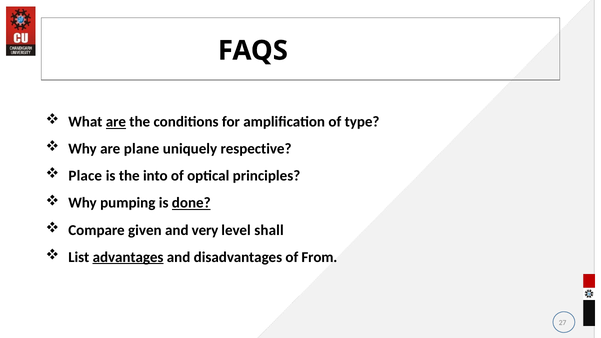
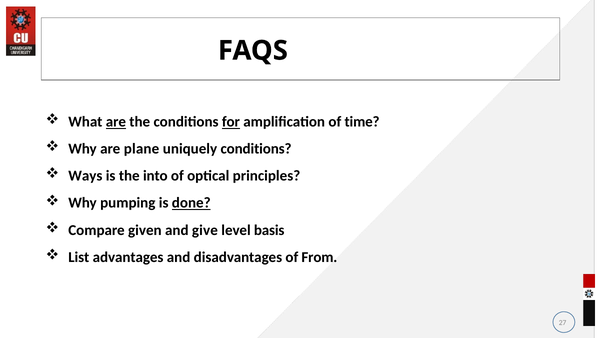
for underline: none -> present (231, 122)
type: type -> time (362, 122)
uniquely respective: respective -> conditions (256, 149)
Place: Place -> Ways (85, 176)
very: very -> give (205, 230)
shall: shall -> basis (269, 230)
advantages underline: present -> none (128, 257)
